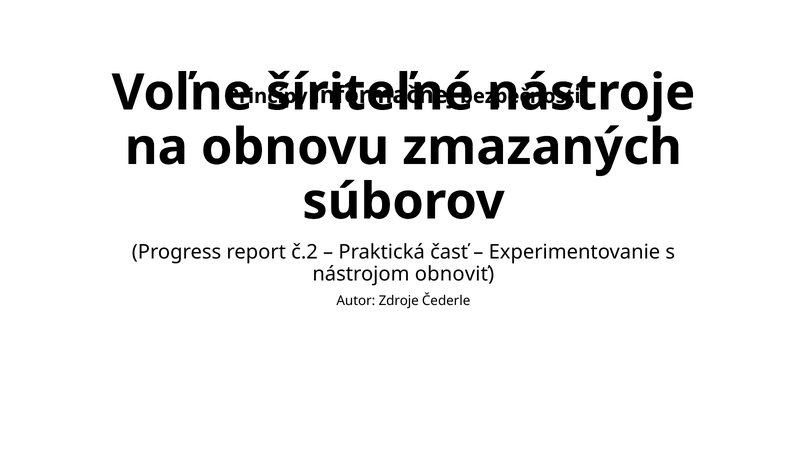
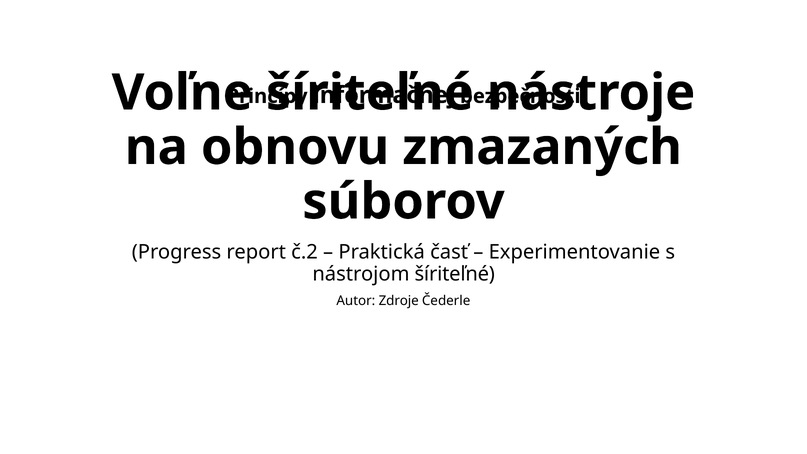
nástrojom obnoviť: obnoviť -> šíriteľné (455, 274)
